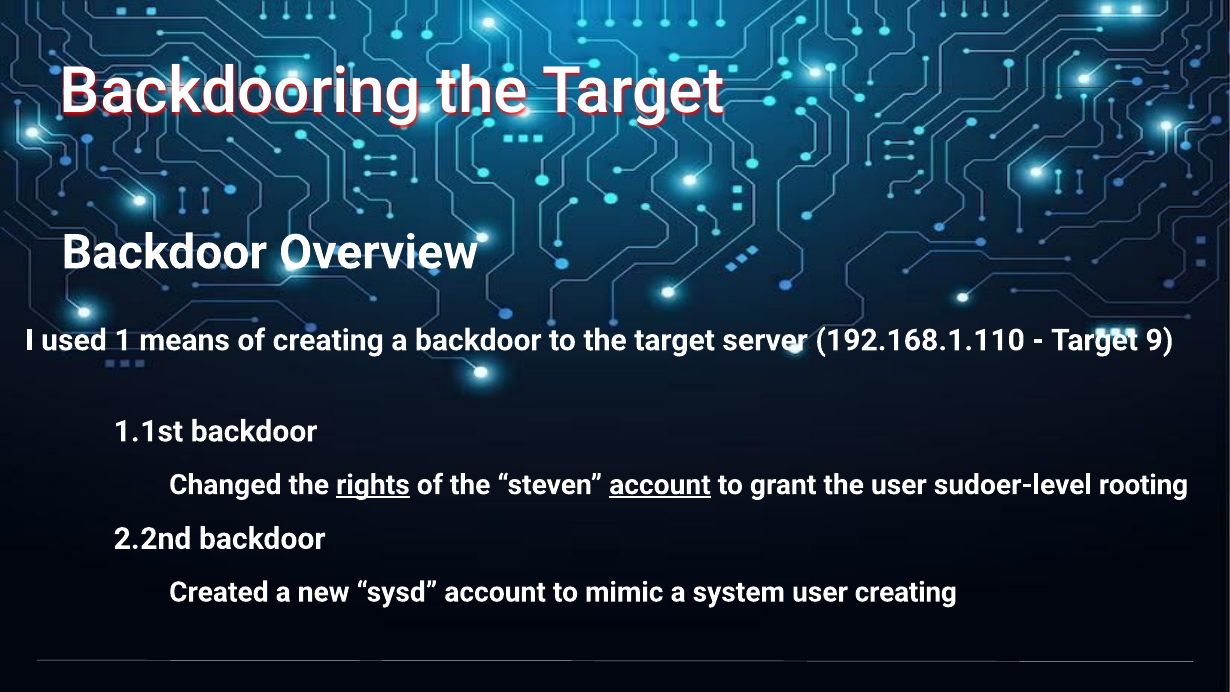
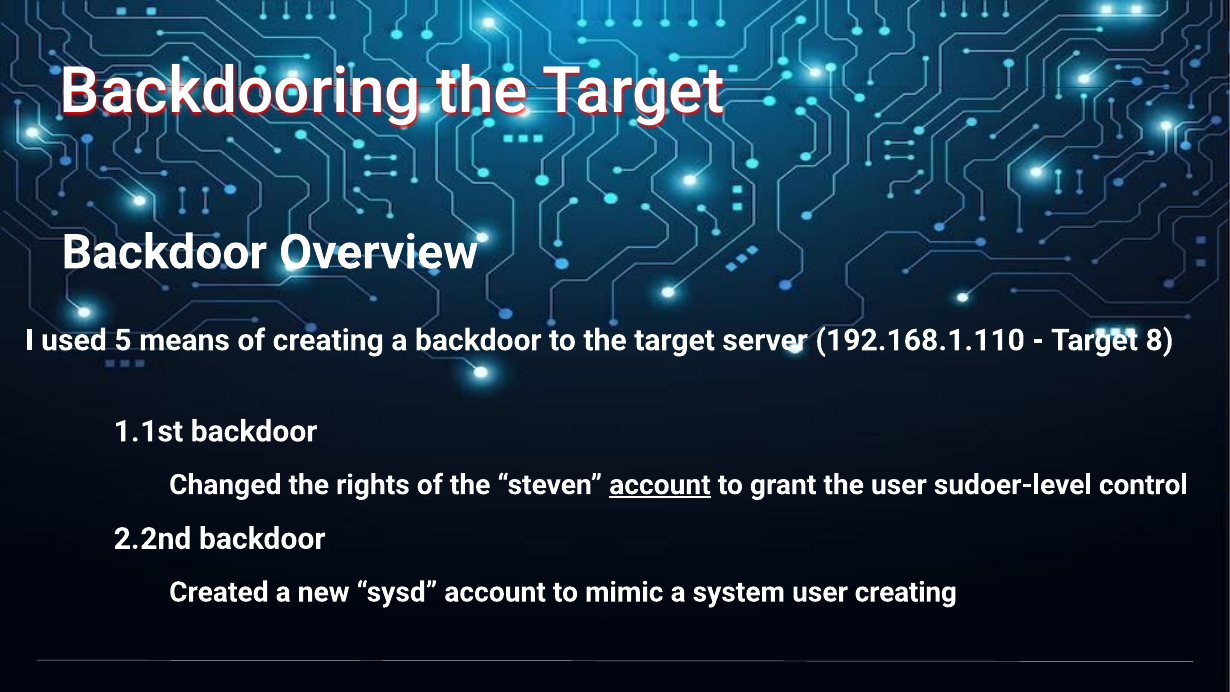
1: 1 -> 5 (123, 340)
9: 9 -> 8 (1159, 340)
rights underline: present -> none (373, 485)
rooting: rooting -> control (1143, 485)
